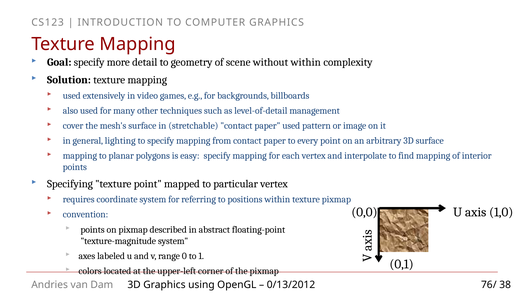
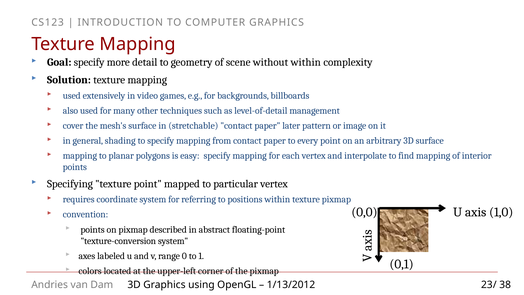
paper used: used -> later (291, 126)
lighting: lighting -> shading (120, 141)
texture-magnitude: texture-magnitude -> texture-conversion (118, 241)
0/13/2012: 0/13/2012 -> 1/13/2012 (291, 285)
76: 76 -> 23 (487, 285)
